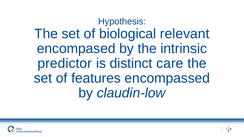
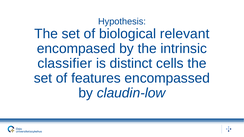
predictor: predictor -> classifier (65, 64)
care: care -> cells (170, 64)
